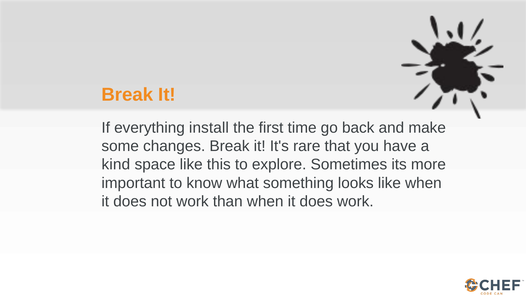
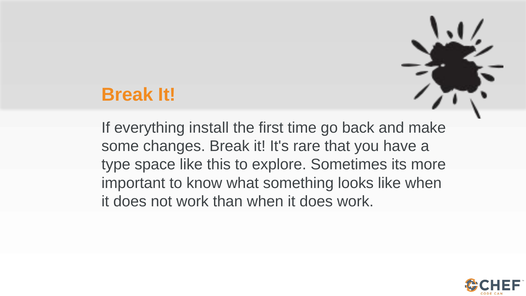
kind: kind -> type (116, 165)
